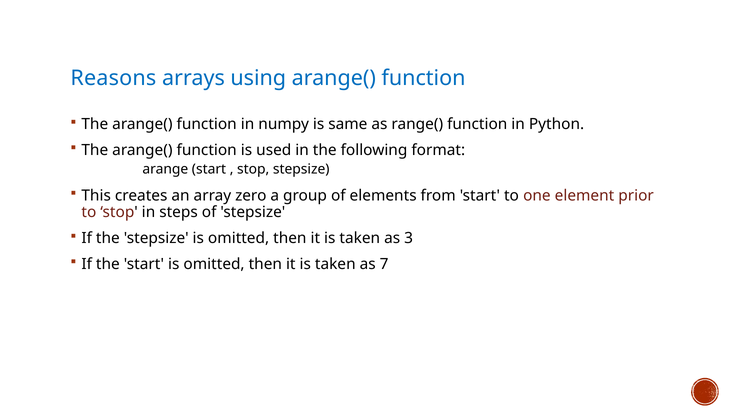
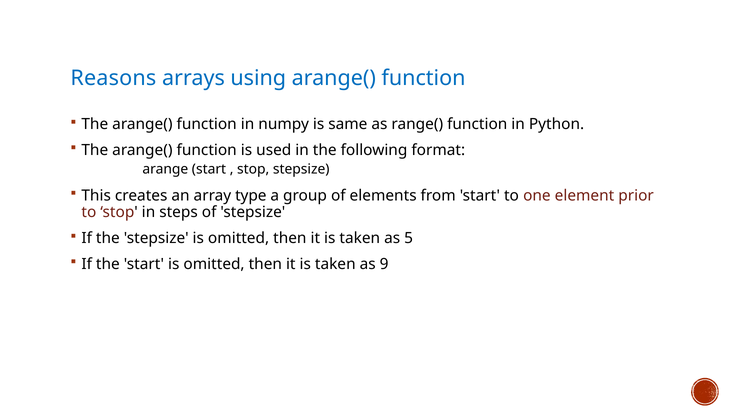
zero: zero -> type (251, 196)
3: 3 -> 5 (409, 238)
7: 7 -> 9 (384, 264)
